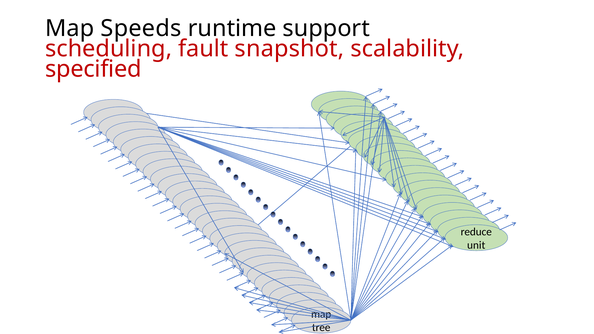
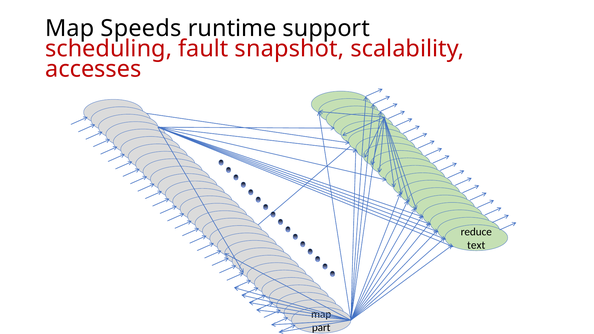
specified: specified -> accesses (93, 69)
unit: unit -> text (476, 245)
tree: tree -> part (321, 328)
